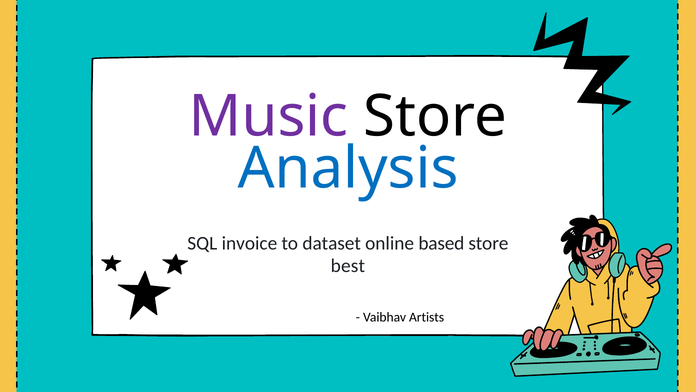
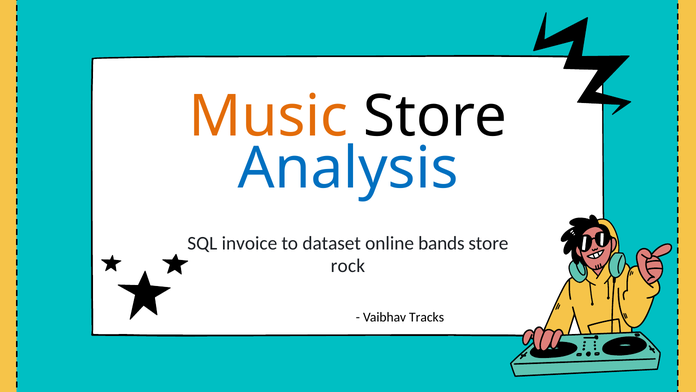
Music colour: purple -> orange (269, 116)
based: based -> bands (441, 243)
best: best -> rock (348, 266)
Artists: Artists -> Tracks (427, 317)
